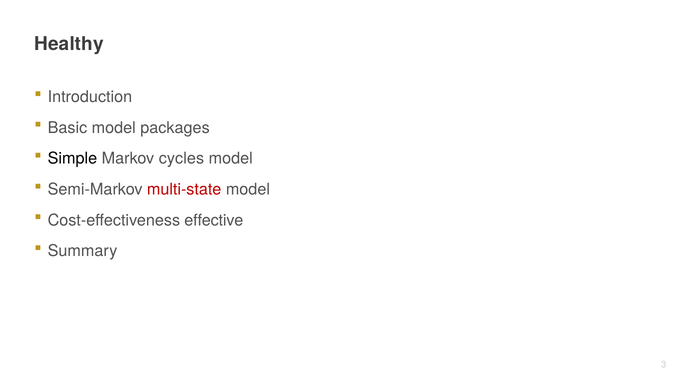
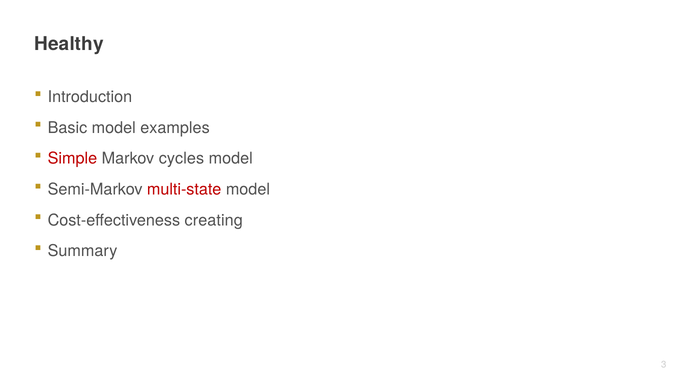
packages: packages -> examples (175, 128)
Simple colour: black -> red (72, 159)
effective: effective -> creating (214, 220)
